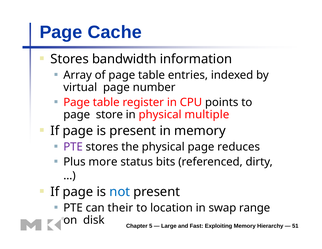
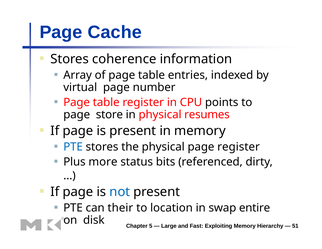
bandwidth: bandwidth -> coherence (124, 59)
multiple: multiple -> resumes (207, 115)
PTE colour: purple -> blue (73, 147)
page reduces: reduces -> register (239, 147)
range: range -> entire (255, 208)
